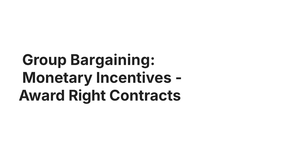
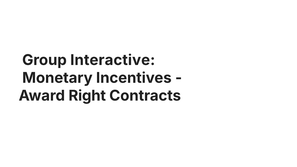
Bargaining: Bargaining -> Interactive (113, 60)
